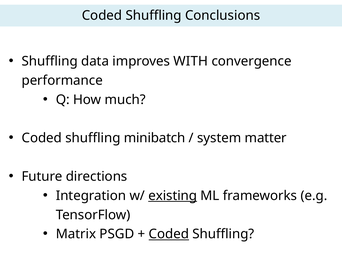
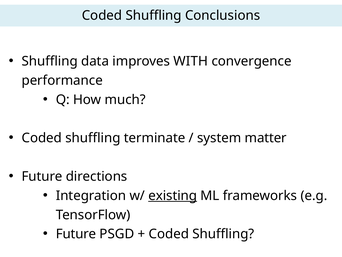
minibatch: minibatch -> terminate (155, 138)
Matrix: Matrix -> Future (76, 234)
Coded underline: present -> none (169, 234)
